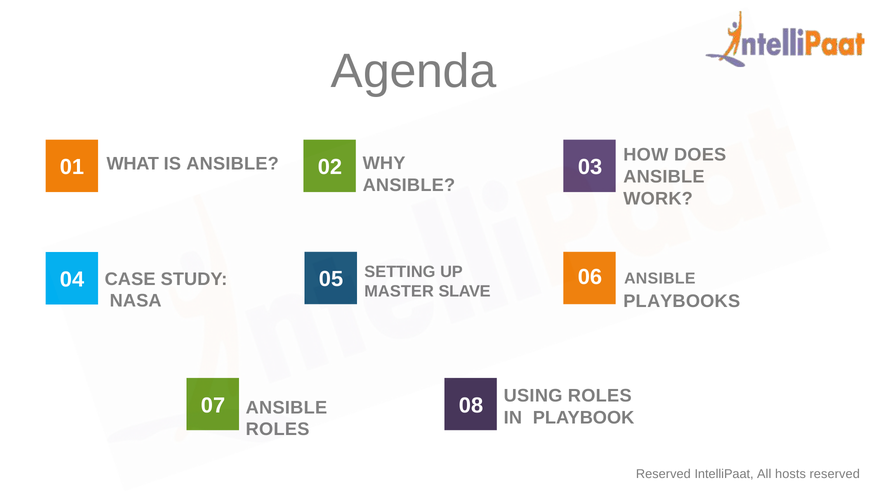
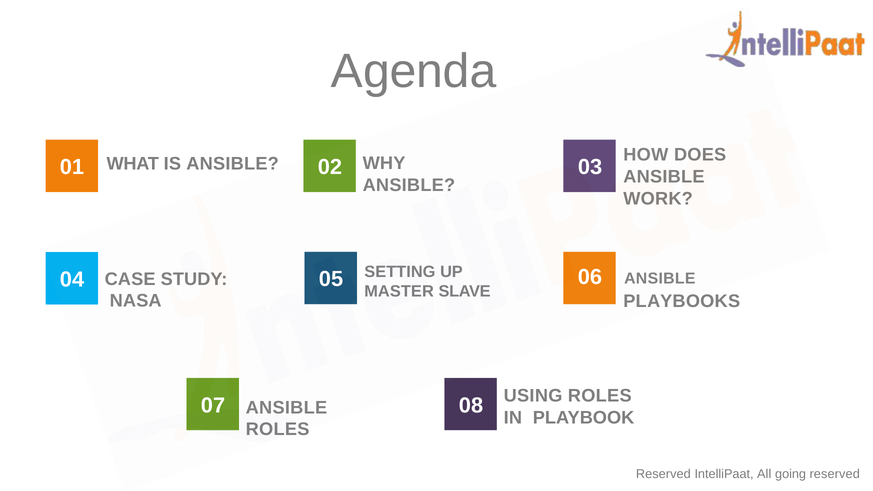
hosts: hosts -> going (791, 474)
